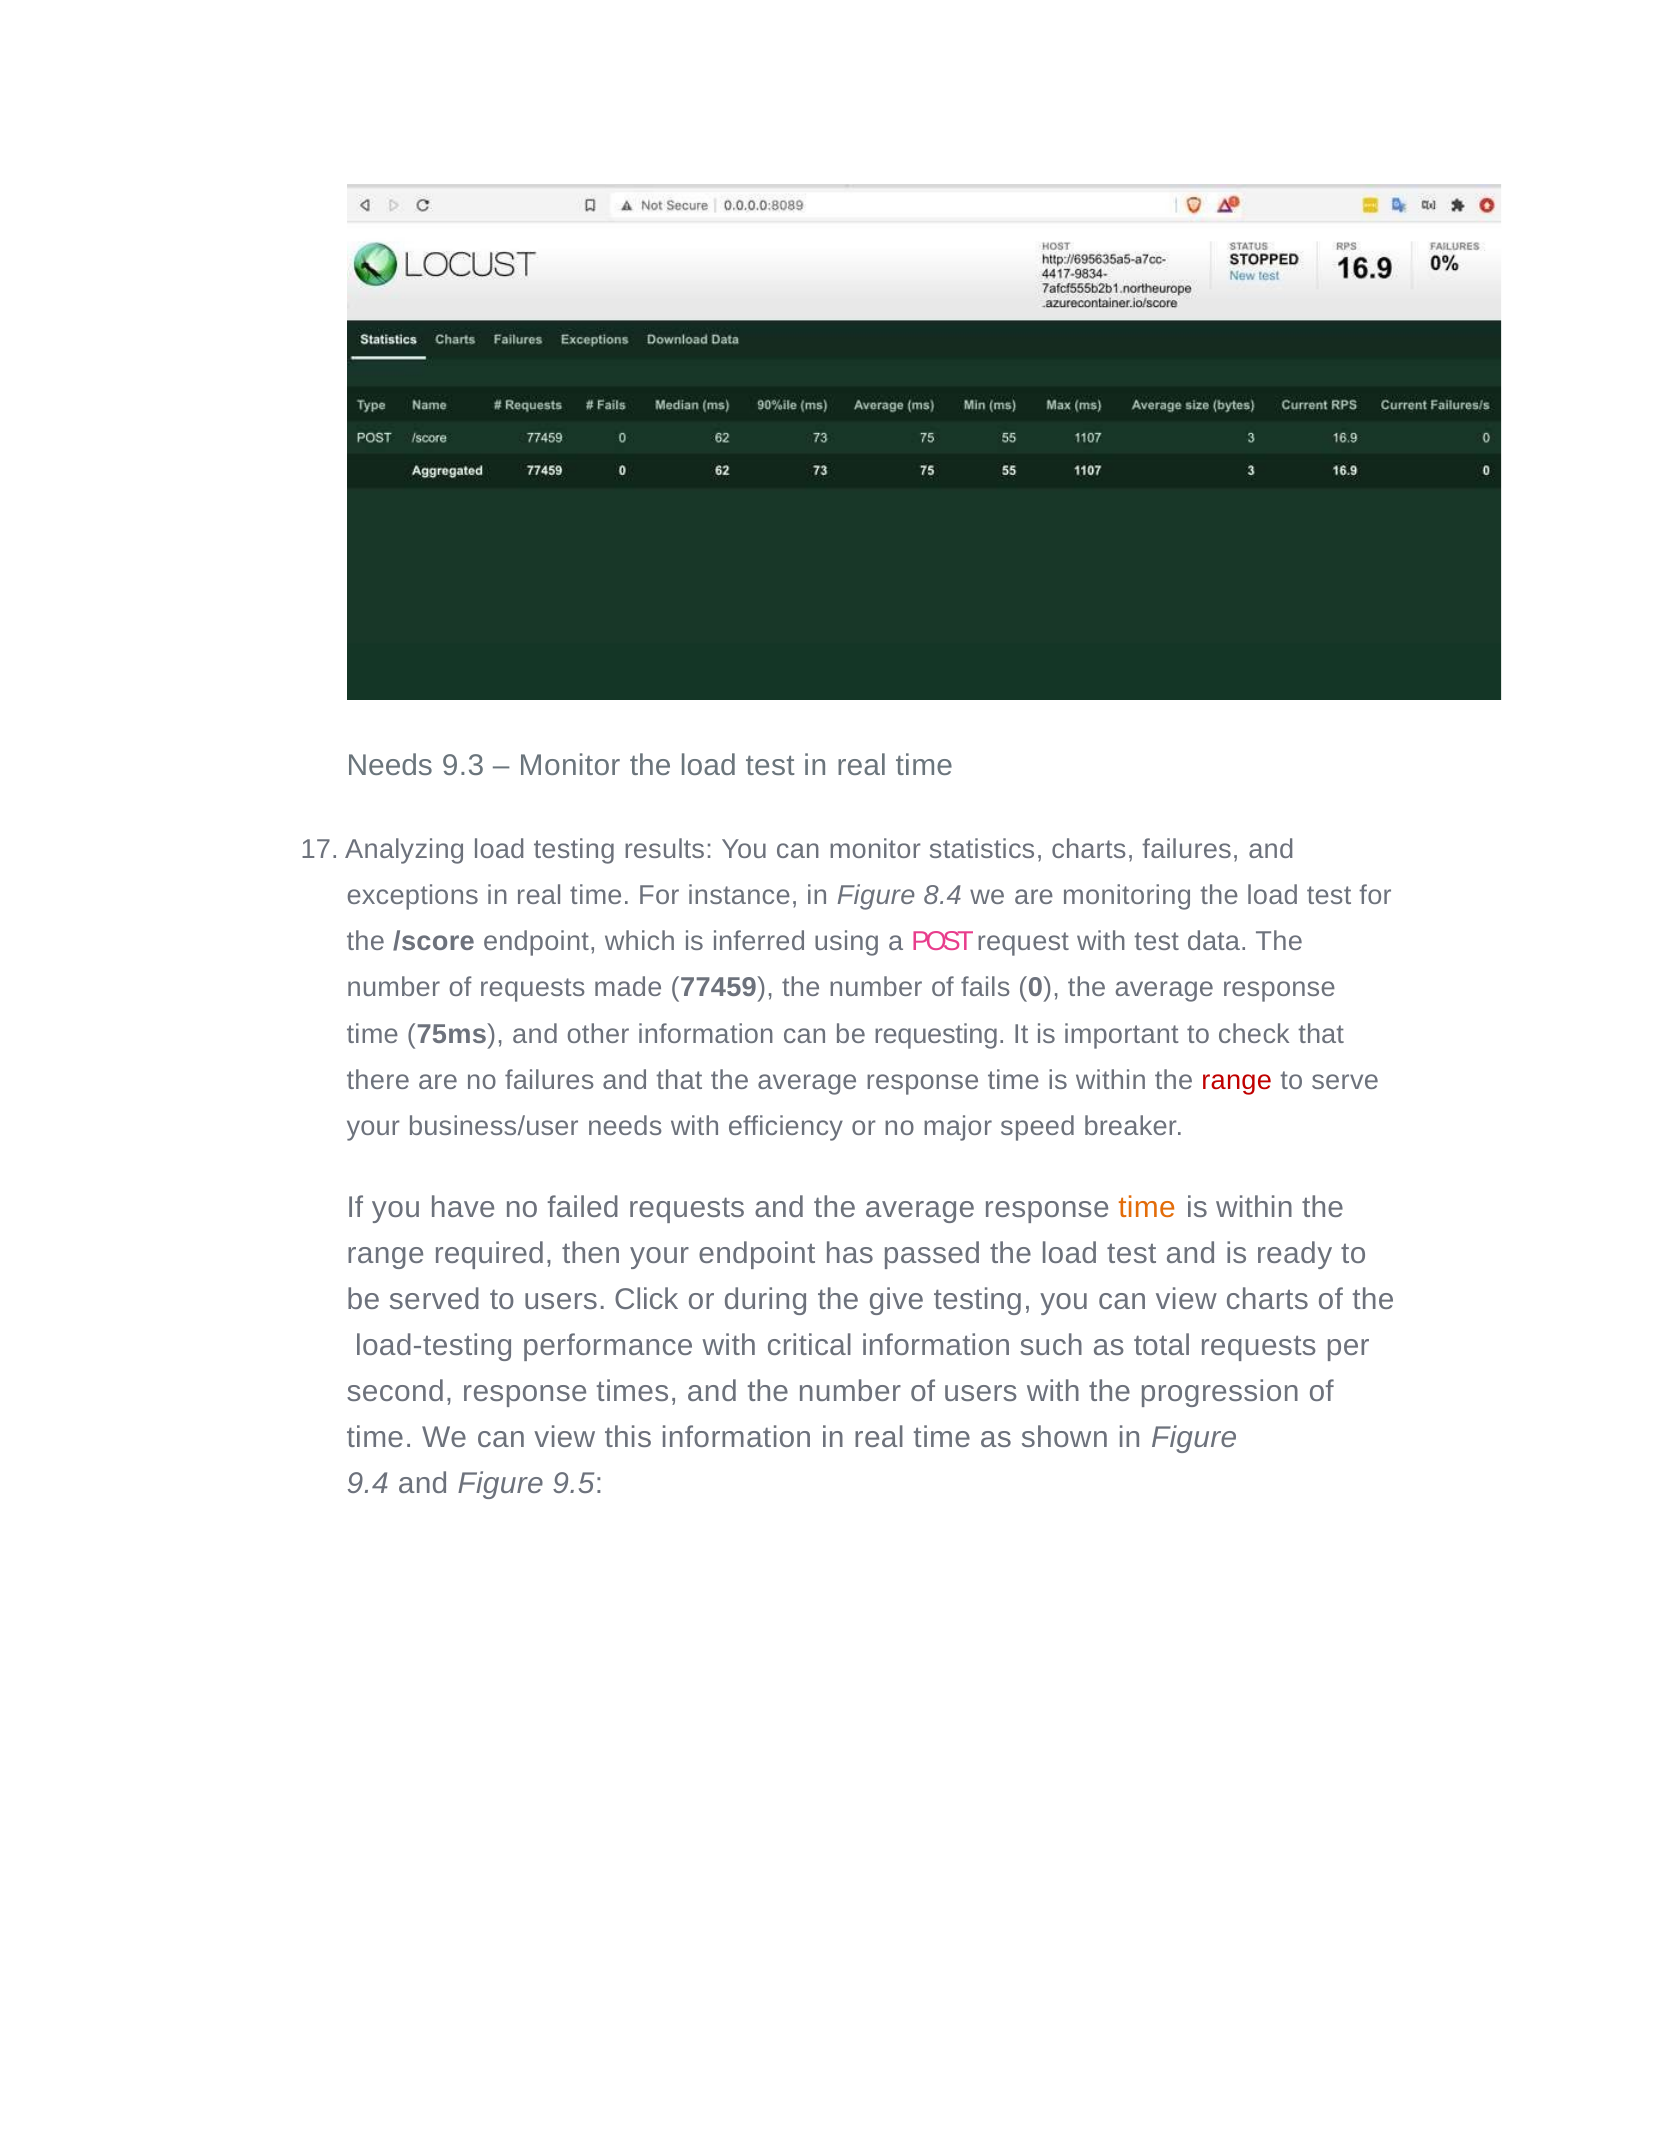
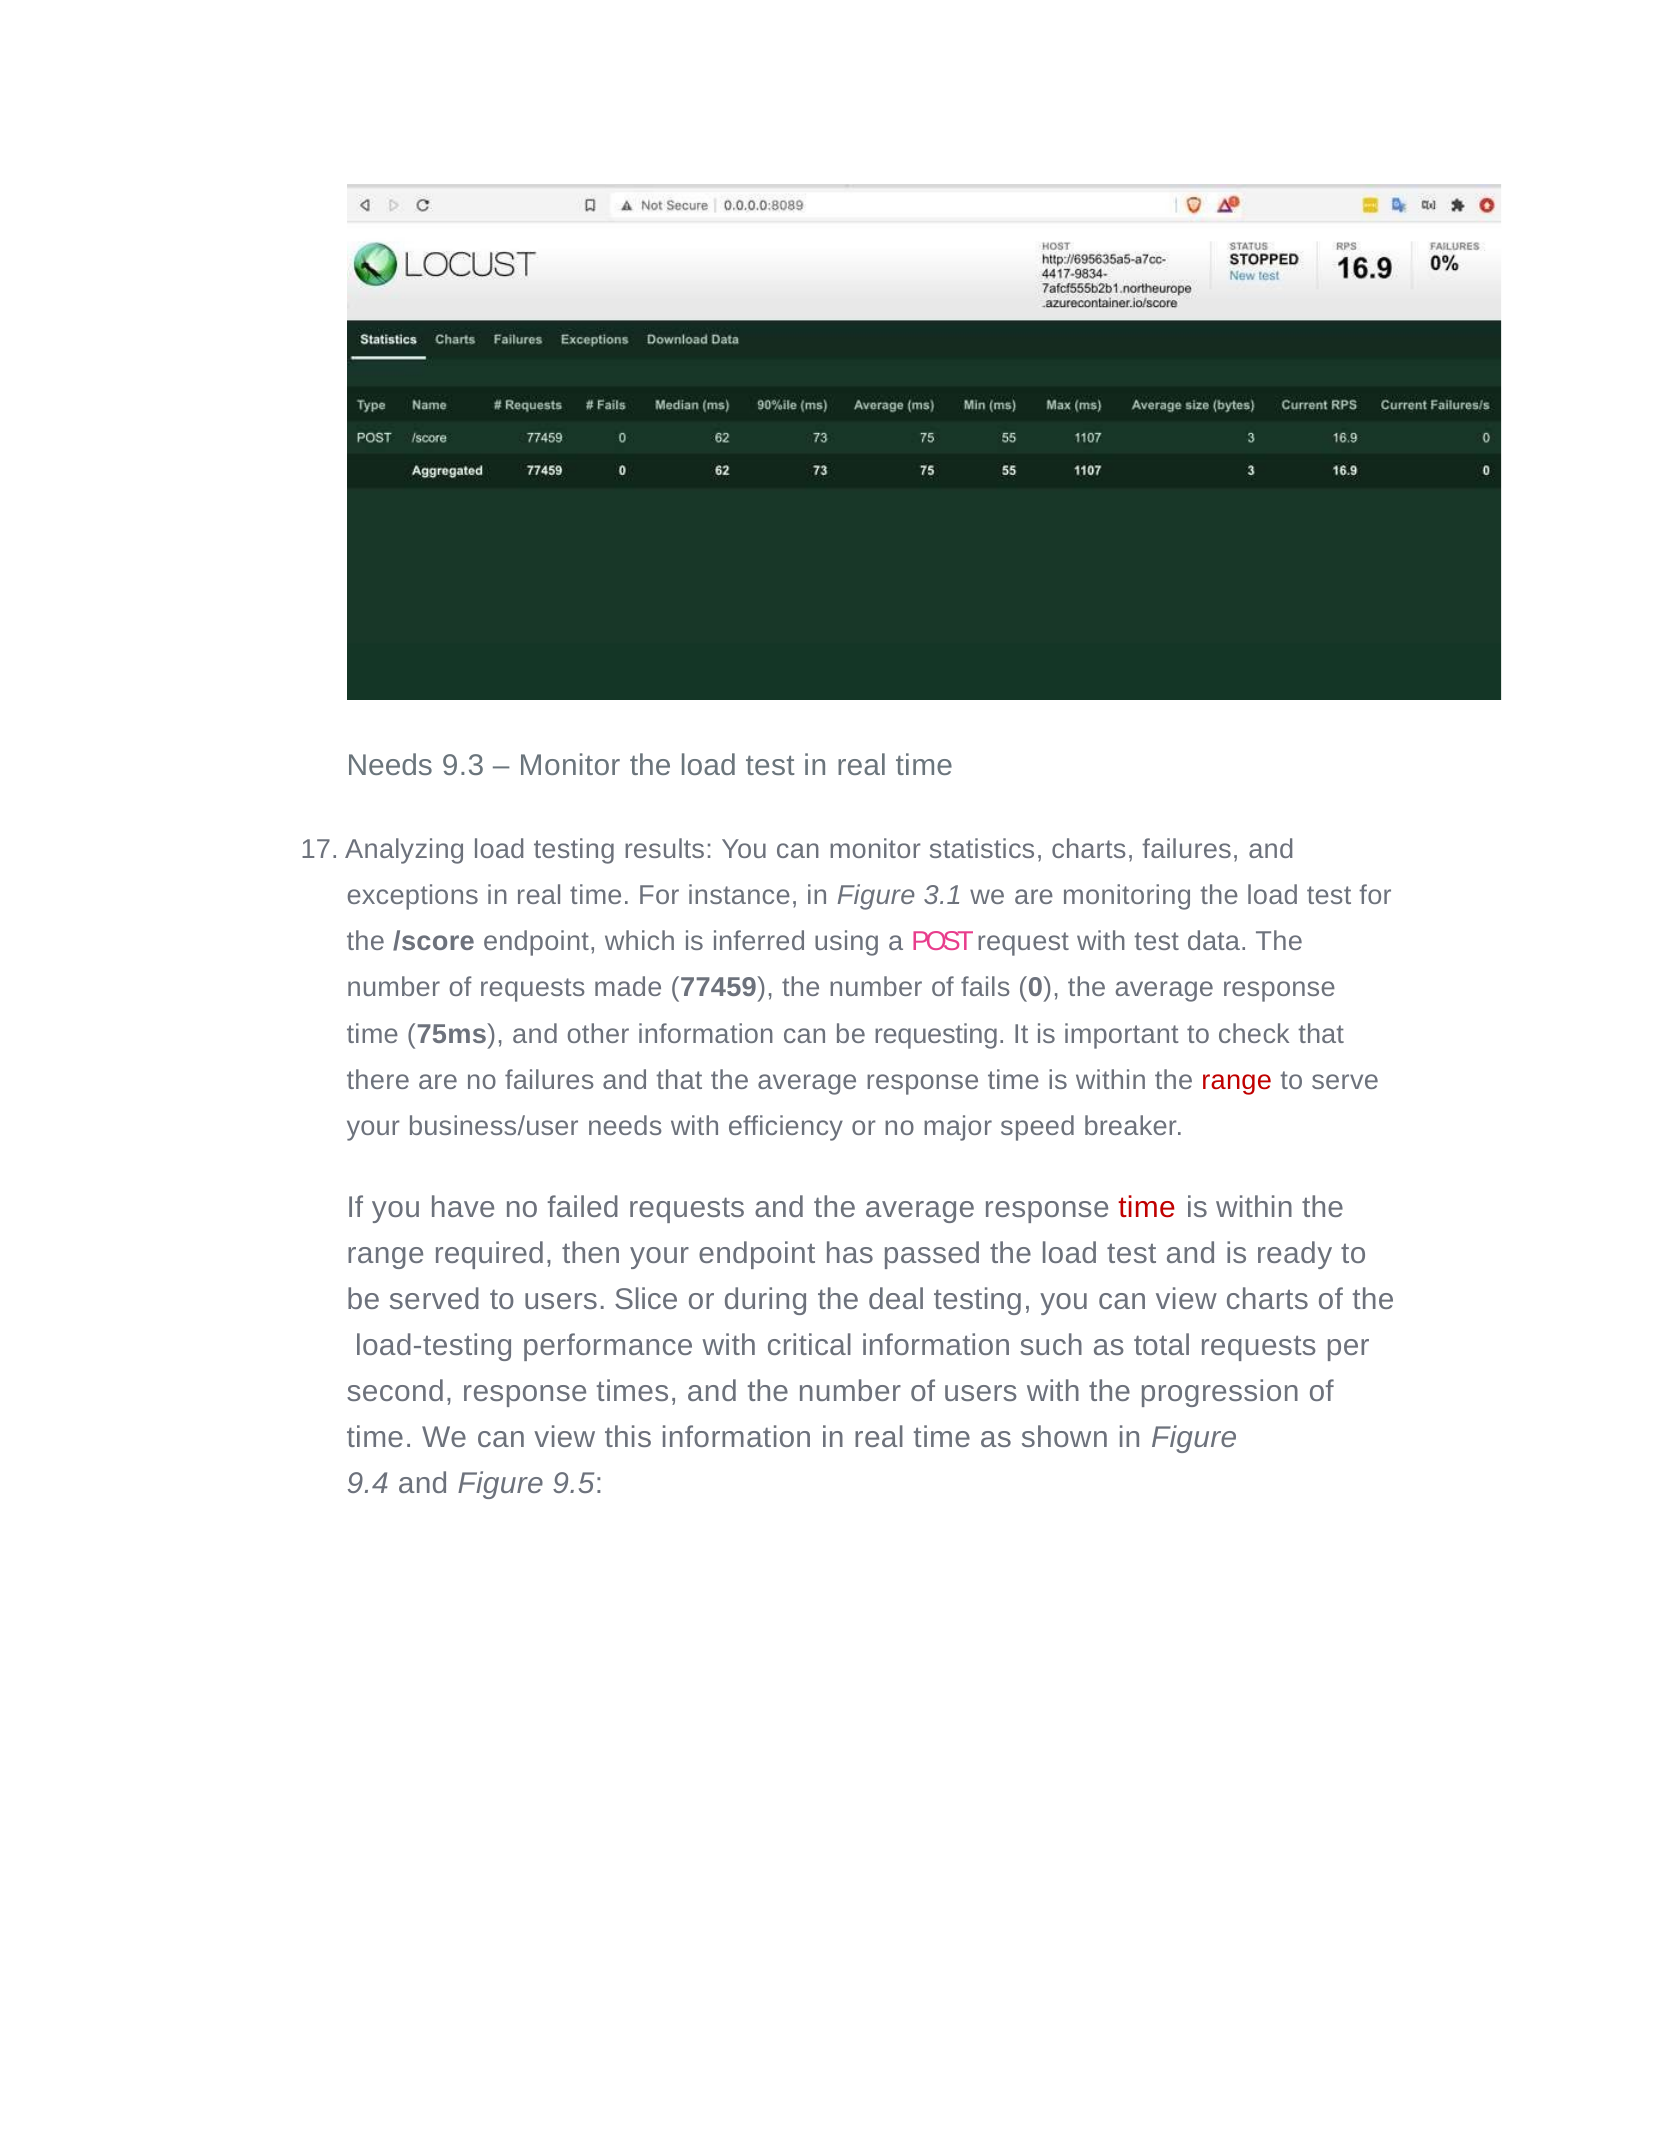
8.4: 8.4 -> 3.1 (943, 896)
time colour: orange -> red (1147, 1208)
Click: Click -> Slice (646, 1300)
give: give -> deal (897, 1300)
